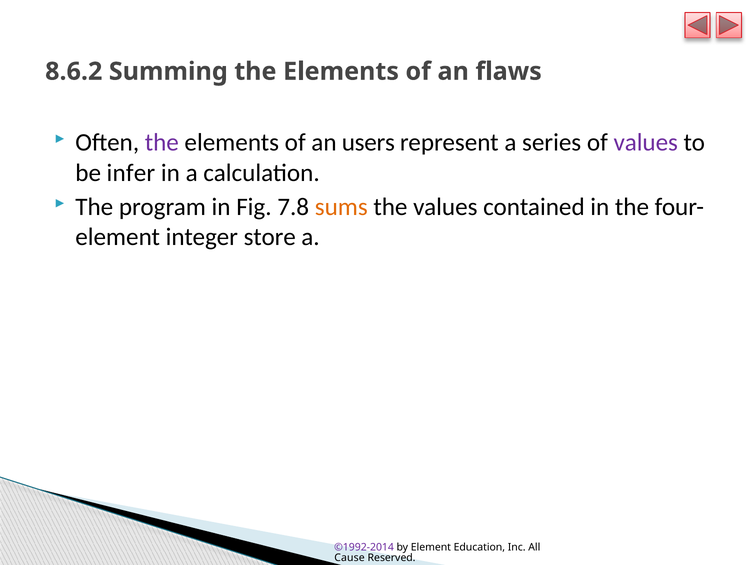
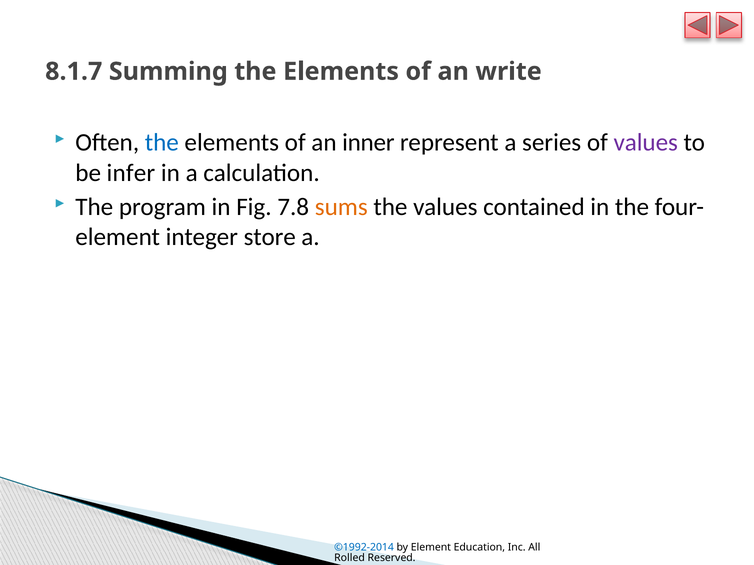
8.6.2: 8.6.2 -> 8.1.7 (74, 72)
flaws: flaws -> write (509, 72)
the colour: purple -> blue (162, 143)
users: users -> inner (368, 143)
©1992-2014 colour: purple -> blue (364, 548)
Cause: Cause -> Rolled (350, 558)
